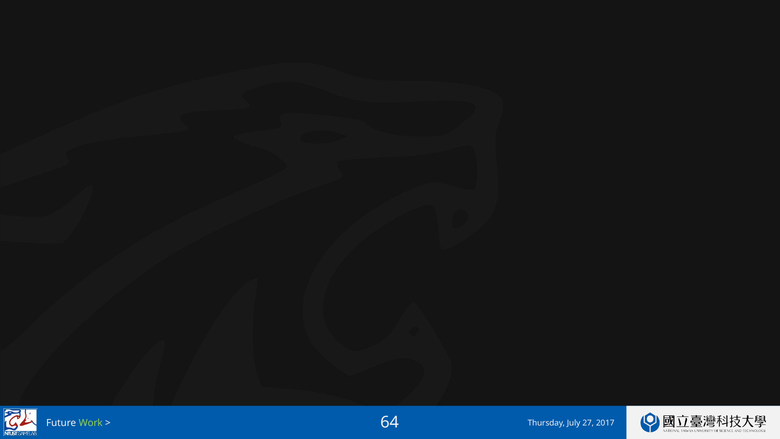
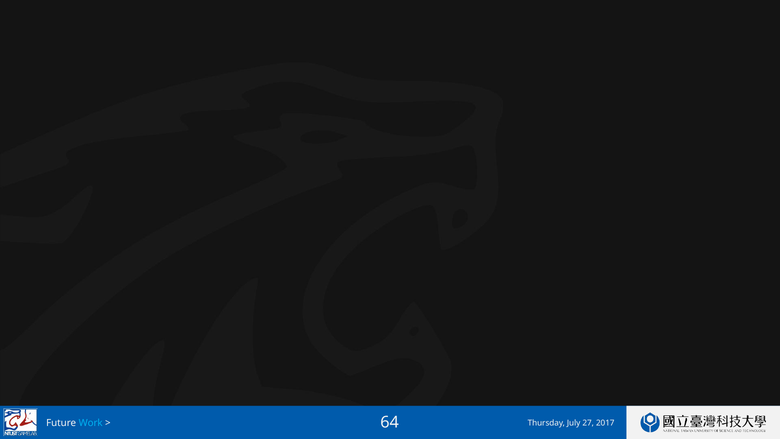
Work colour: light green -> light blue (91, 423)
